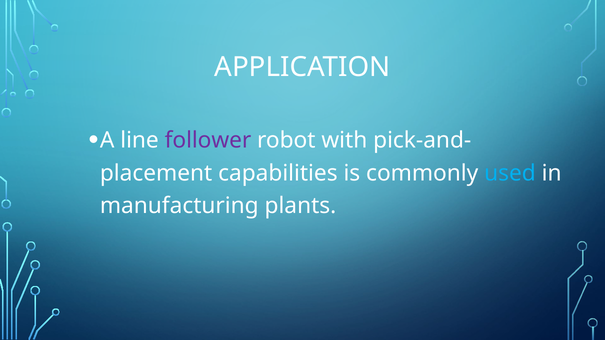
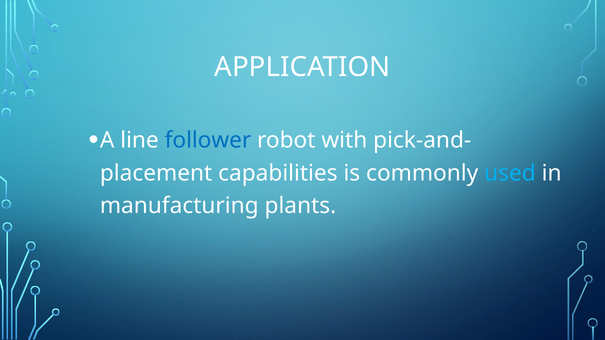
follower colour: purple -> blue (208, 141)
